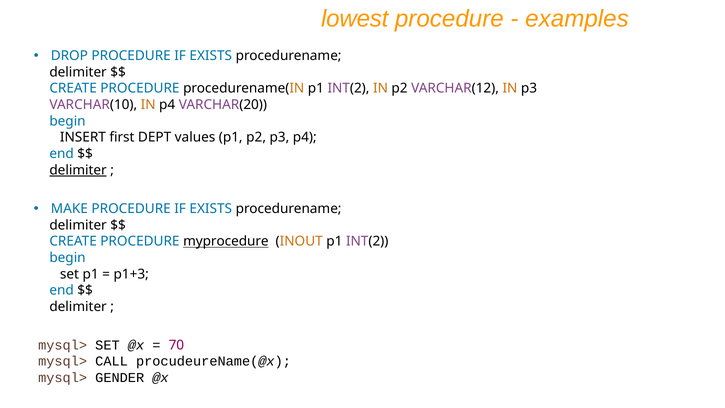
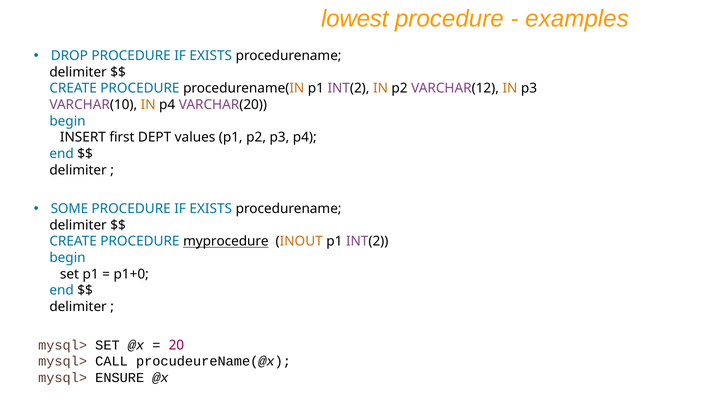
delimiter underline: present -> none (78, 170)
MAKE: MAKE -> SOME (69, 209)
p1+3: p1+3 -> p1+0 (131, 274)
70: 70 -> 20 (176, 345)
GENDER: GENDER -> ENSURE (120, 378)
